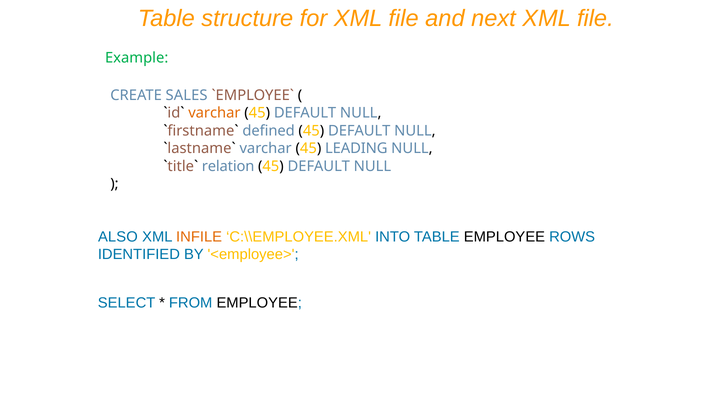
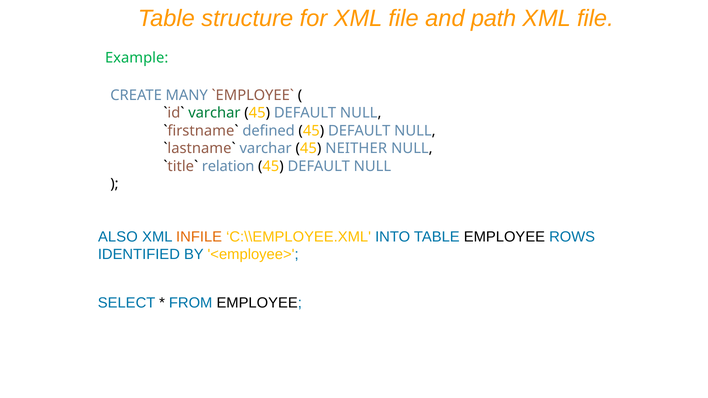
next: next -> path (494, 18)
SALES: SALES -> MANY (187, 95)
varchar colour: orange -> green (214, 113)
LEADING: LEADING -> NEITHER (356, 149)
